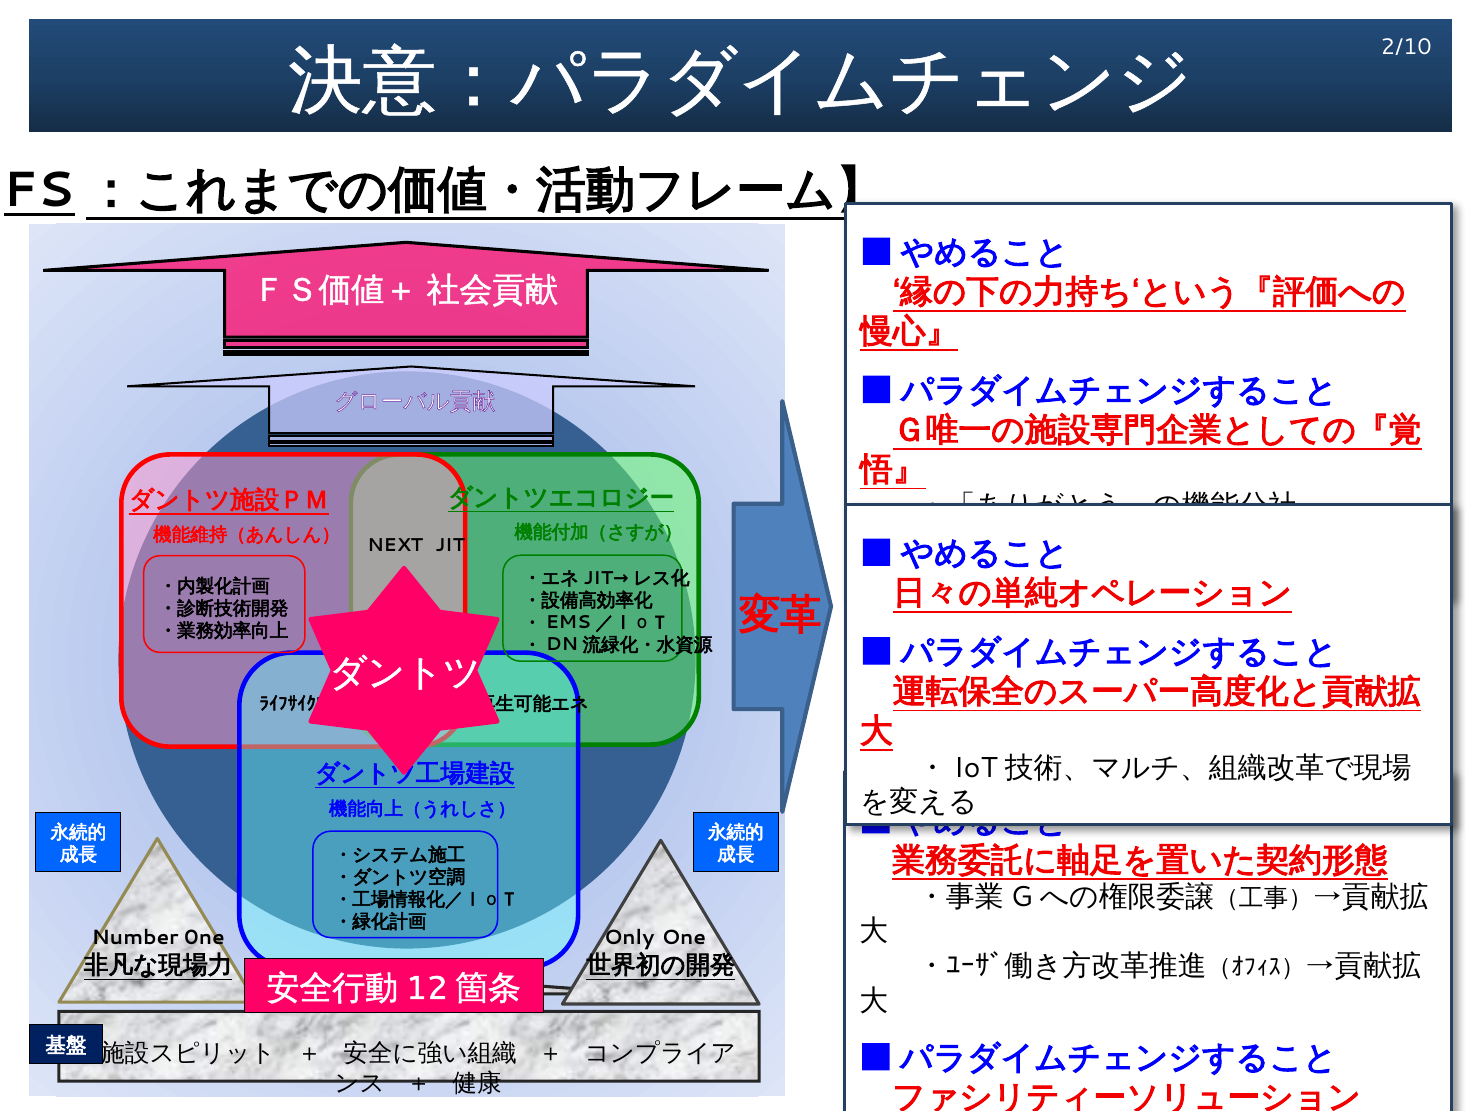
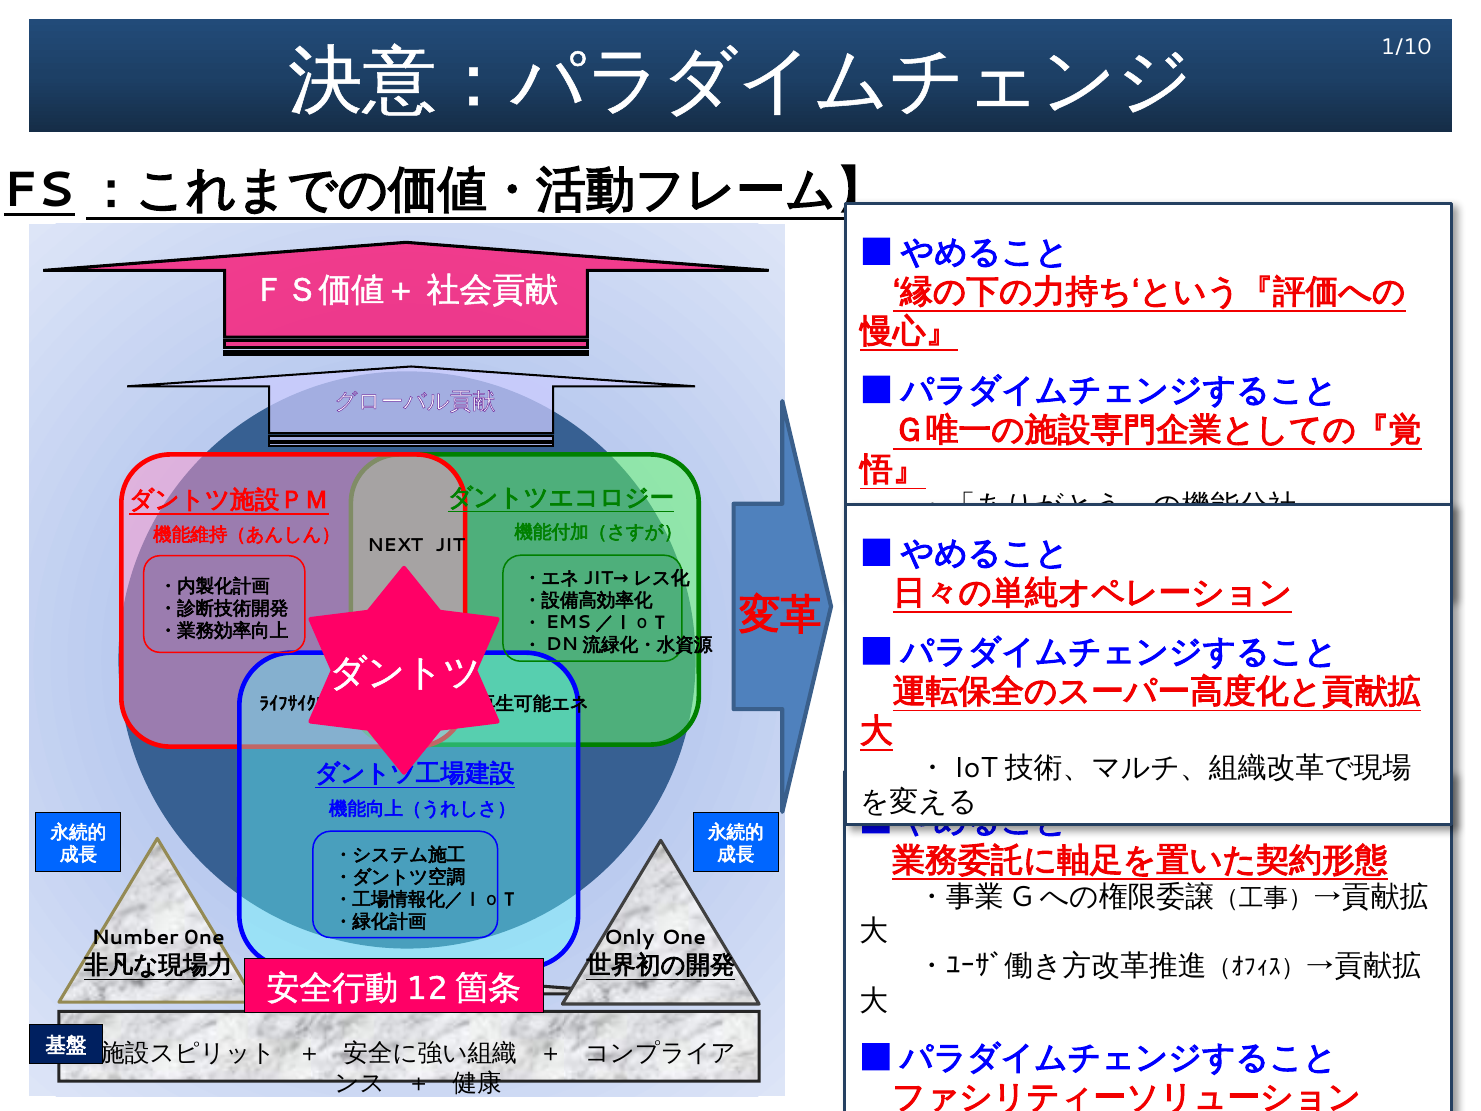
2/10: 2/10 -> 1/10 (1406, 47)
